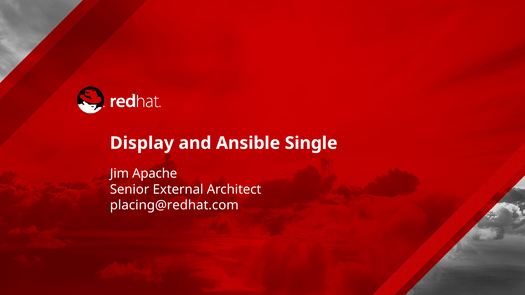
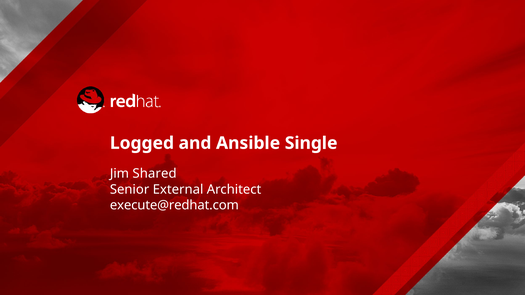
Display: Display -> Logged (142, 143)
Apache: Apache -> Shared (155, 174)
placing@redhat.com: placing@redhat.com -> execute@redhat.com (174, 205)
